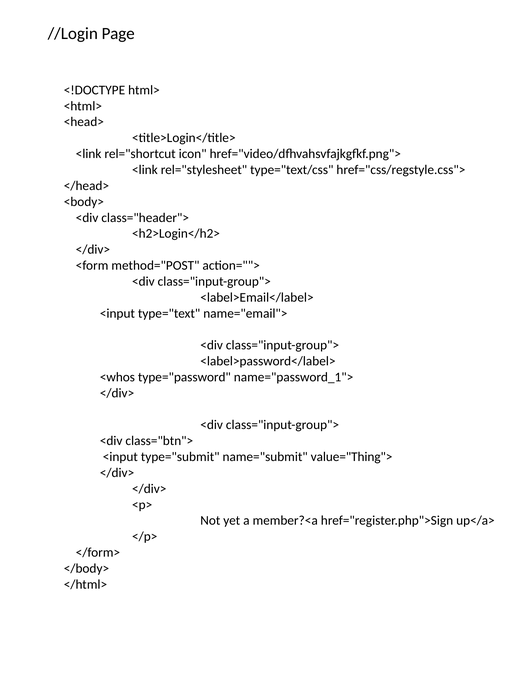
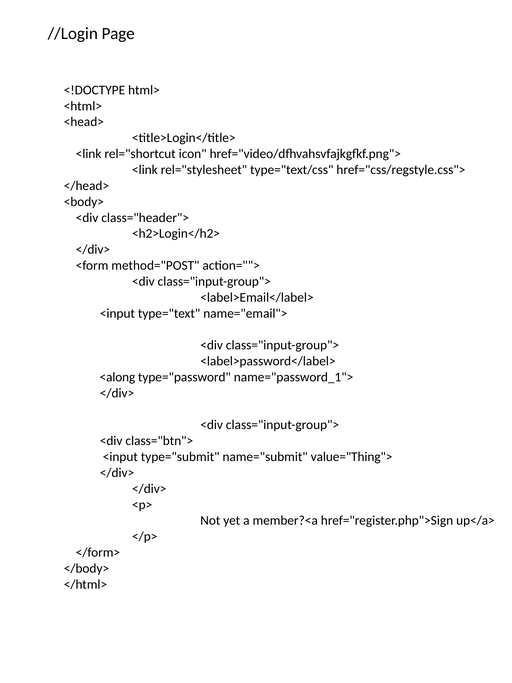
<whos: <whos -> <along (117, 377)
